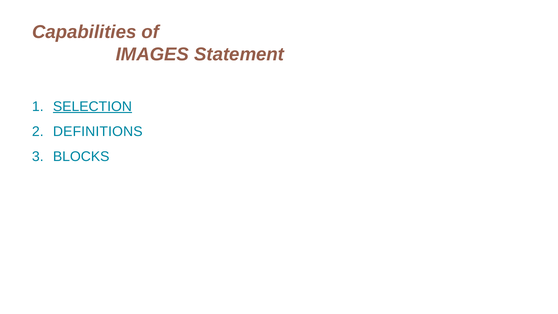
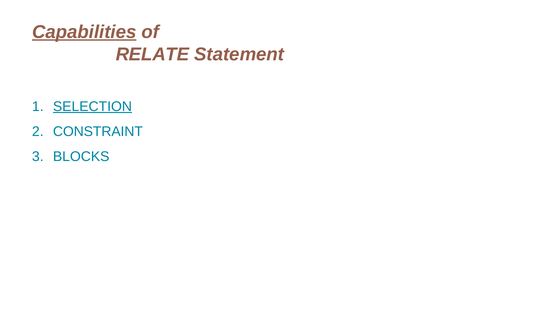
Capabilities underline: none -> present (84, 32)
IMAGES: IMAGES -> RELATE (152, 54)
DEFINITIONS: DEFINITIONS -> CONSTRAINT (98, 132)
